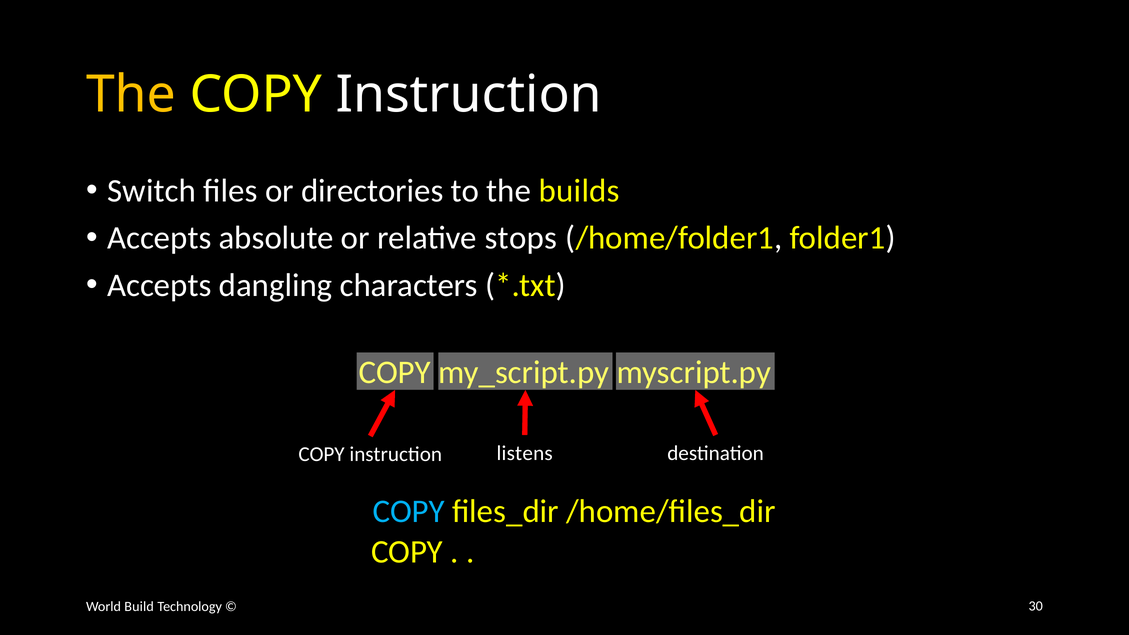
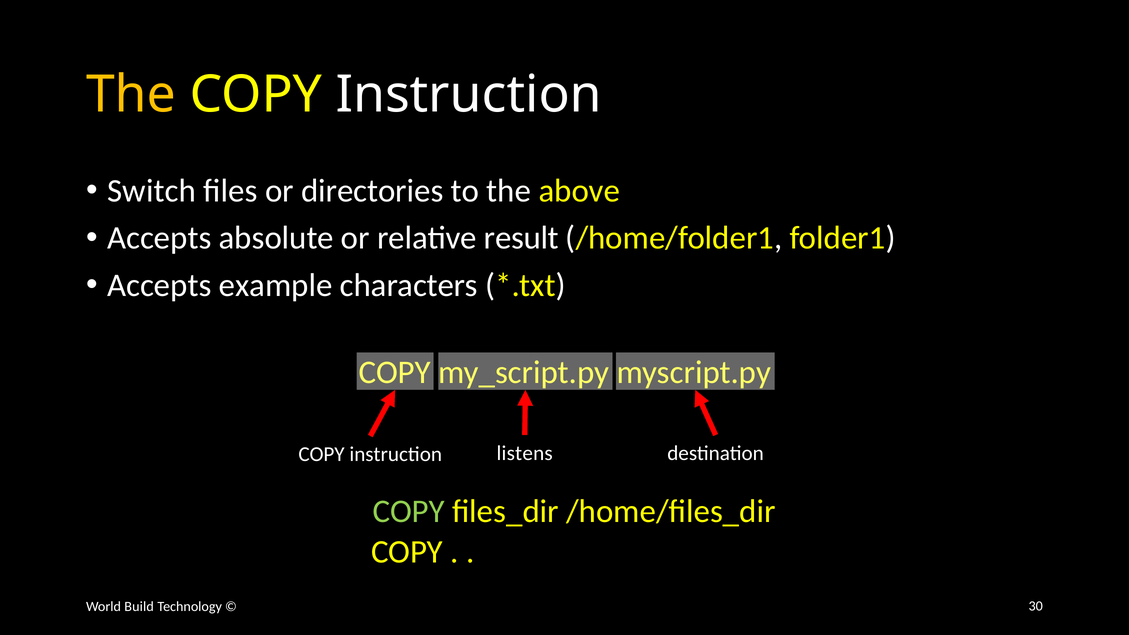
builds: builds -> above (579, 191)
stops: stops -> result (521, 238)
dangling: dangling -> example (276, 285)
COPY colour: light blue -> light green (409, 512)
